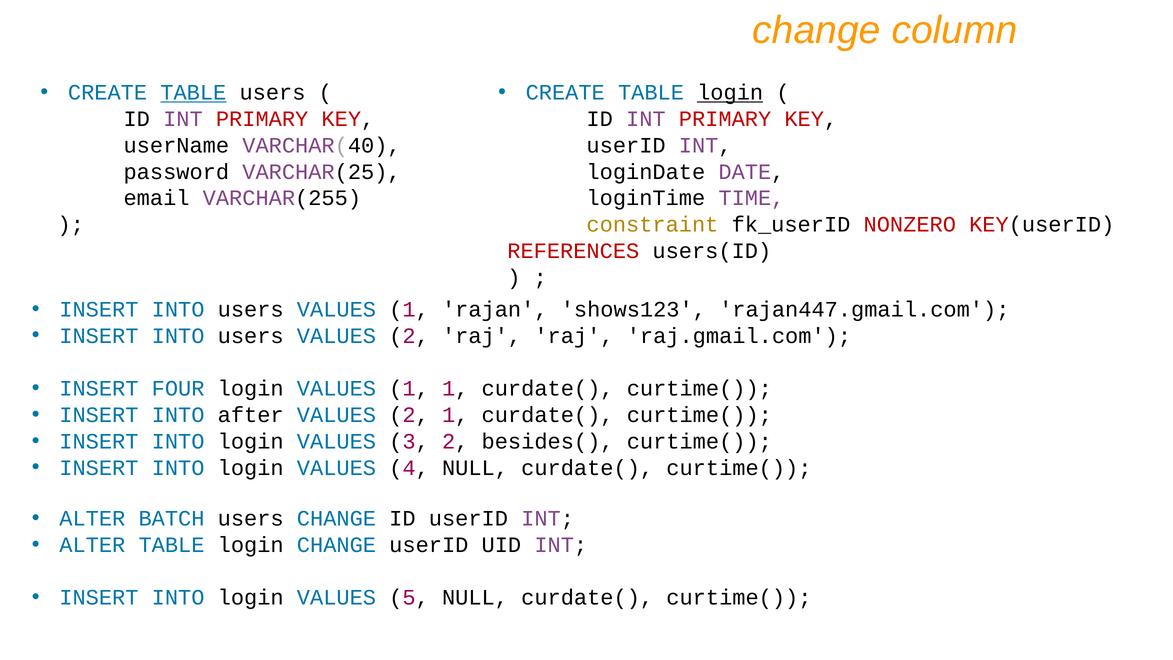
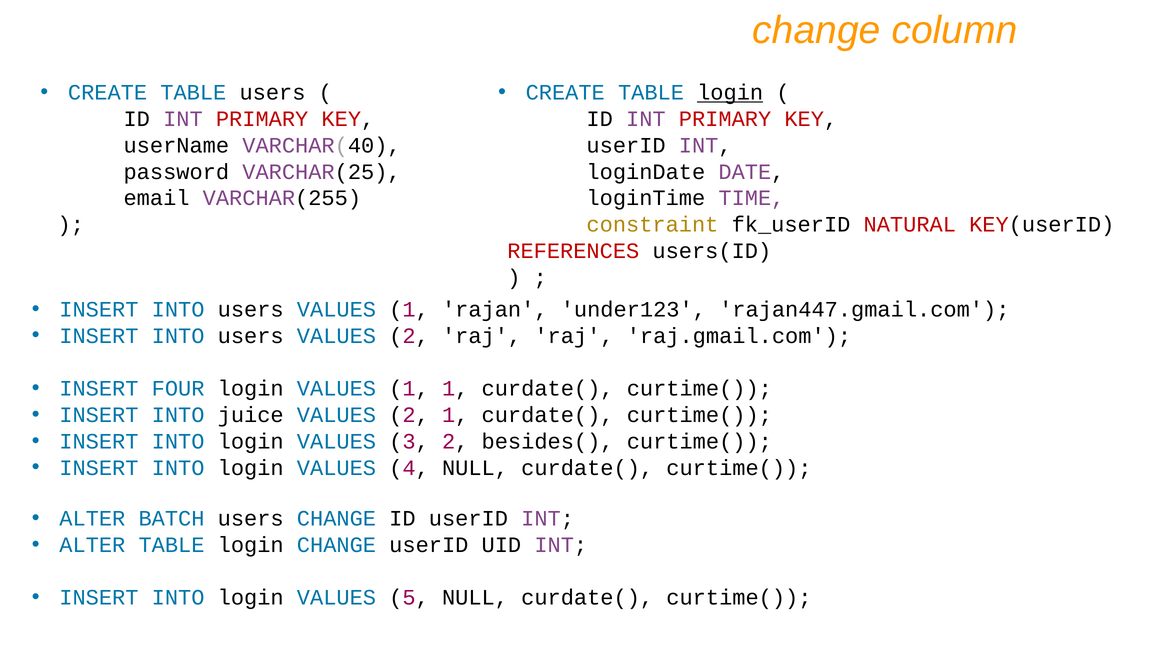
TABLE underline: present -> none (193, 93)
NONZERO: NONZERO -> NATURAL (910, 225)
shows123: shows123 -> under123 (633, 309)
after: after -> juice (251, 415)
